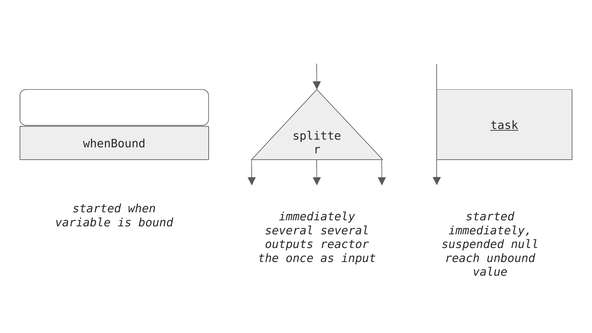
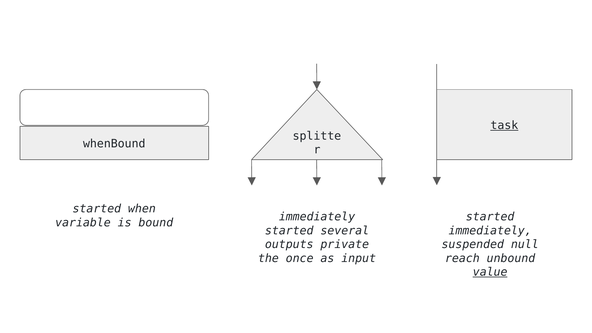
several: several -> started (289, 231)
reactor: reactor -> private (345, 245)
value underline: none -> present (490, 272)
